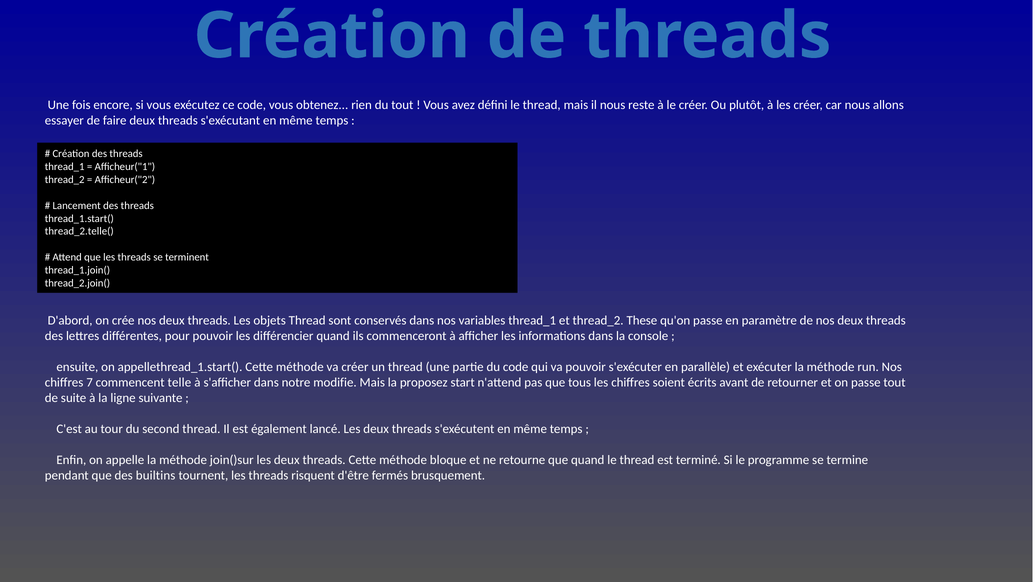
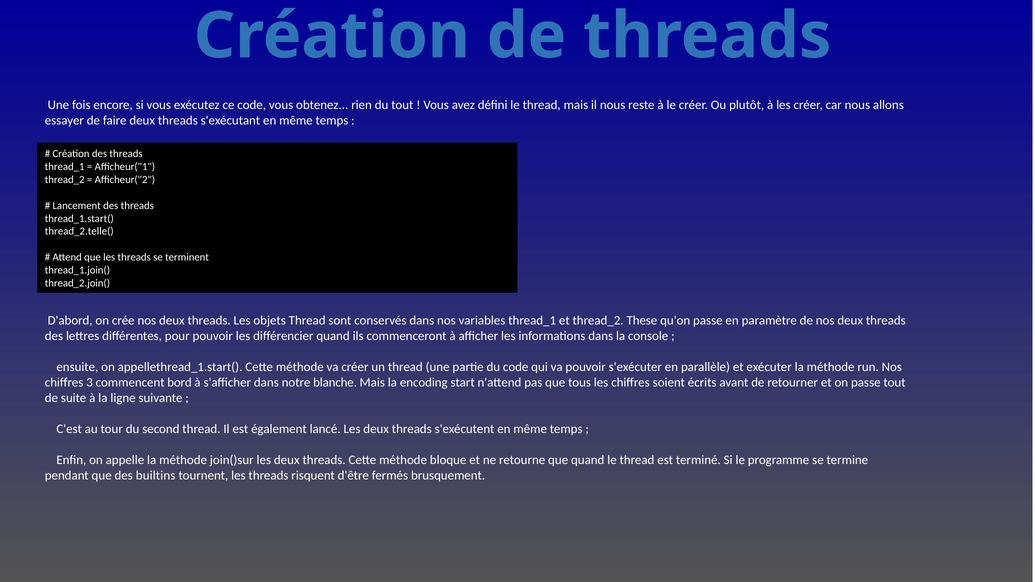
7: 7 -> 3 (90, 383)
telle: telle -> bord (180, 383)
modifie: modifie -> blanche (335, 383)
proposez: proposez -> encoding (424, 383)
